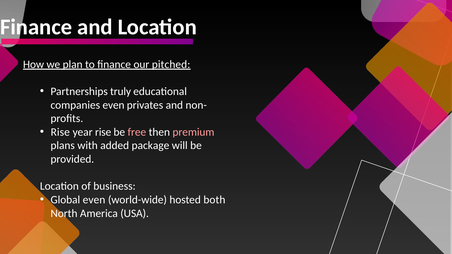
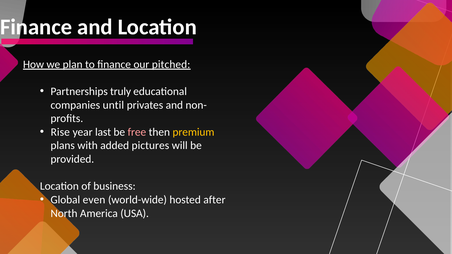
companies even: even -> until (113, 105)
year rise: rise -> last (103, 132)
premium colour: pink -> yellow (193, 132)
package: package -> pictures (150, 146)
both: both -> after (214, 200)
